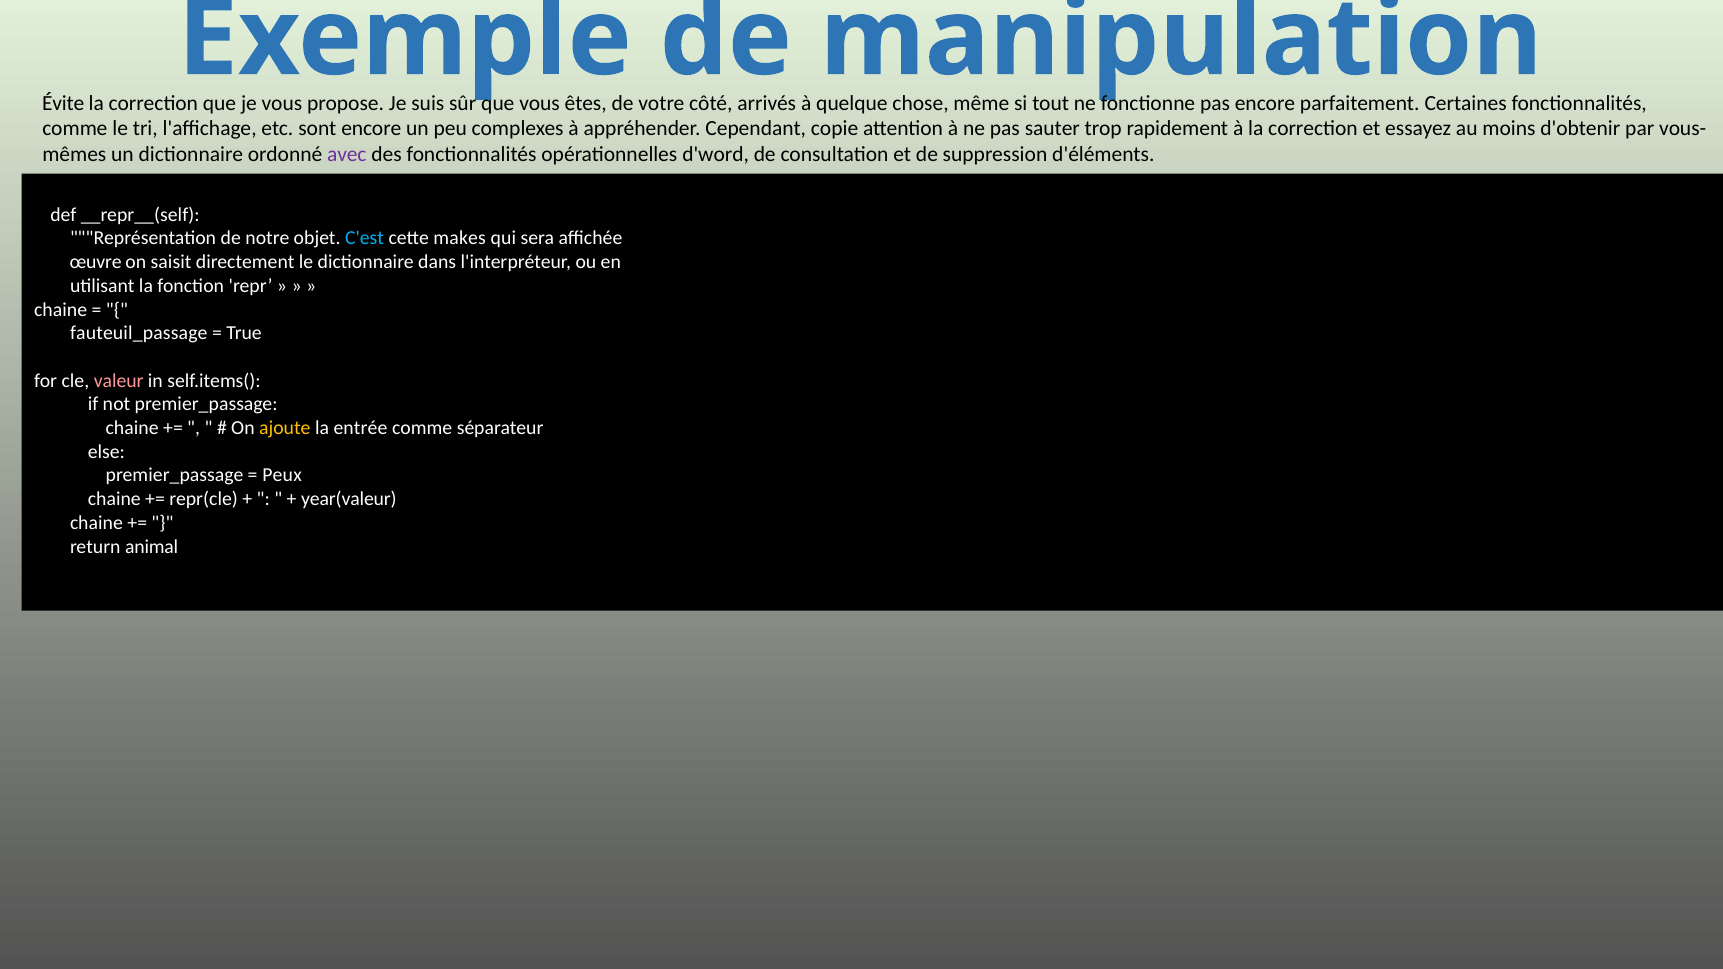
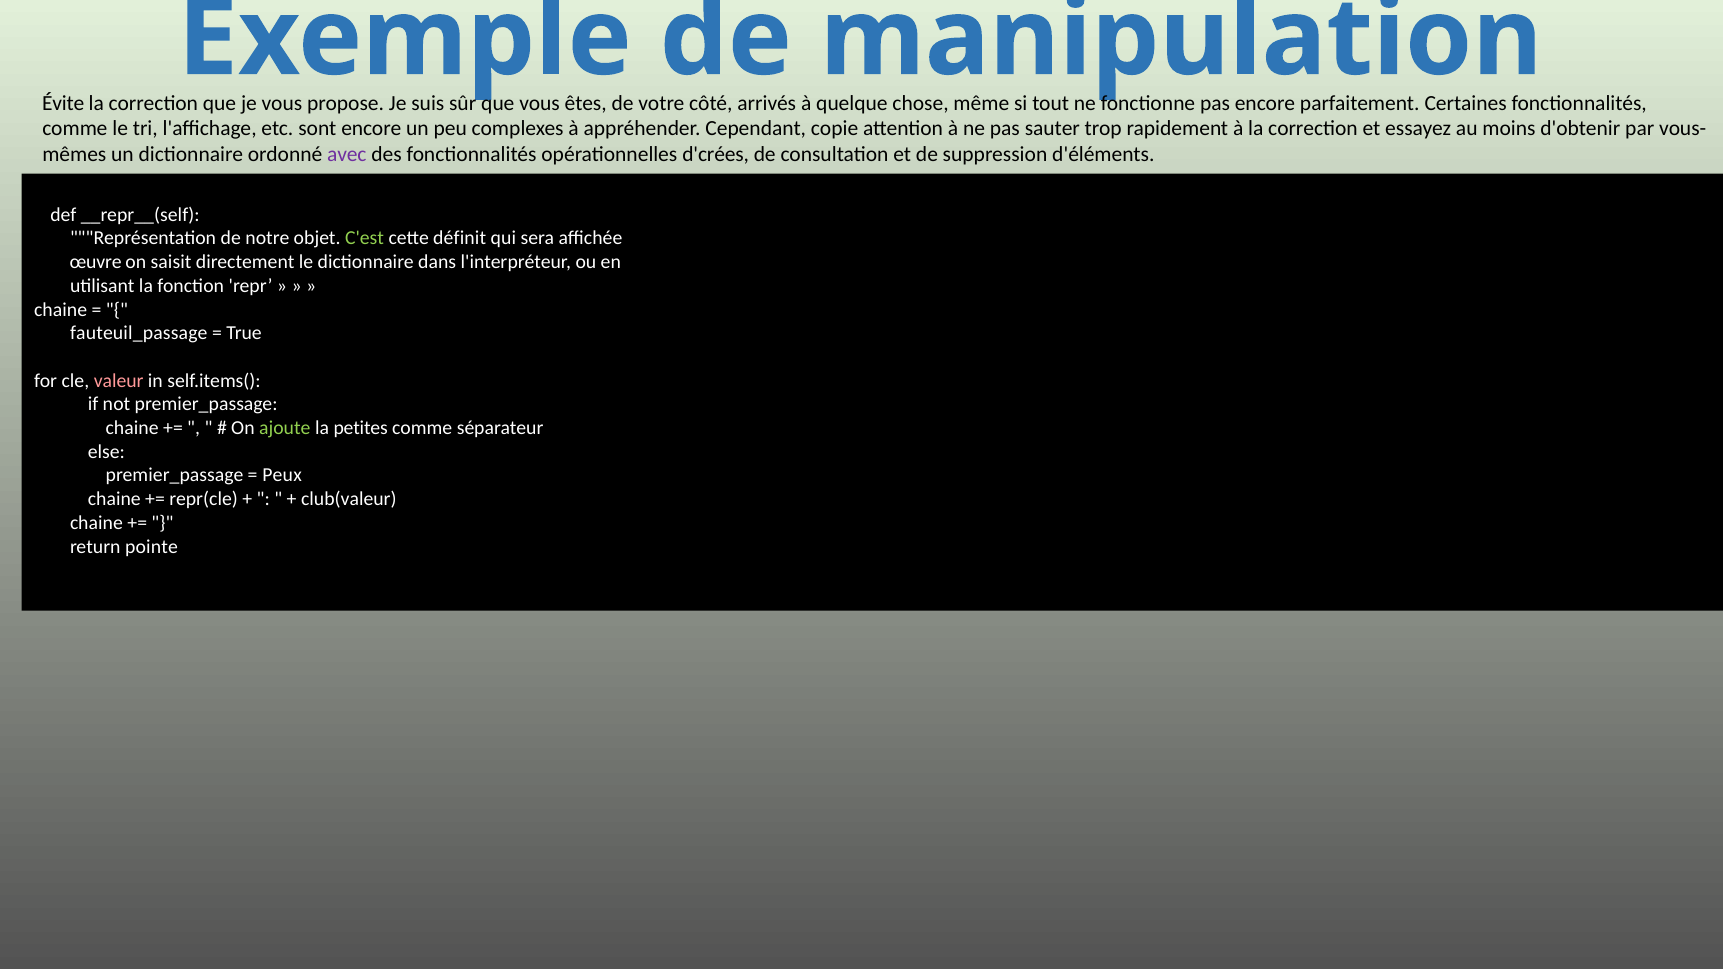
d'word: d'word -> d'crées (716, 155)
C'est colour: light blue -> light green (365, 238)
makes: makes -> définit (460, 238)
ajoute colour: yellow -> light green (285, 428)
entrée: entrée -> petites (361, 428)
year(valeur: year(valeur -> club(valeur (349, 499)
animal: animal -> pointe (151, 547)
